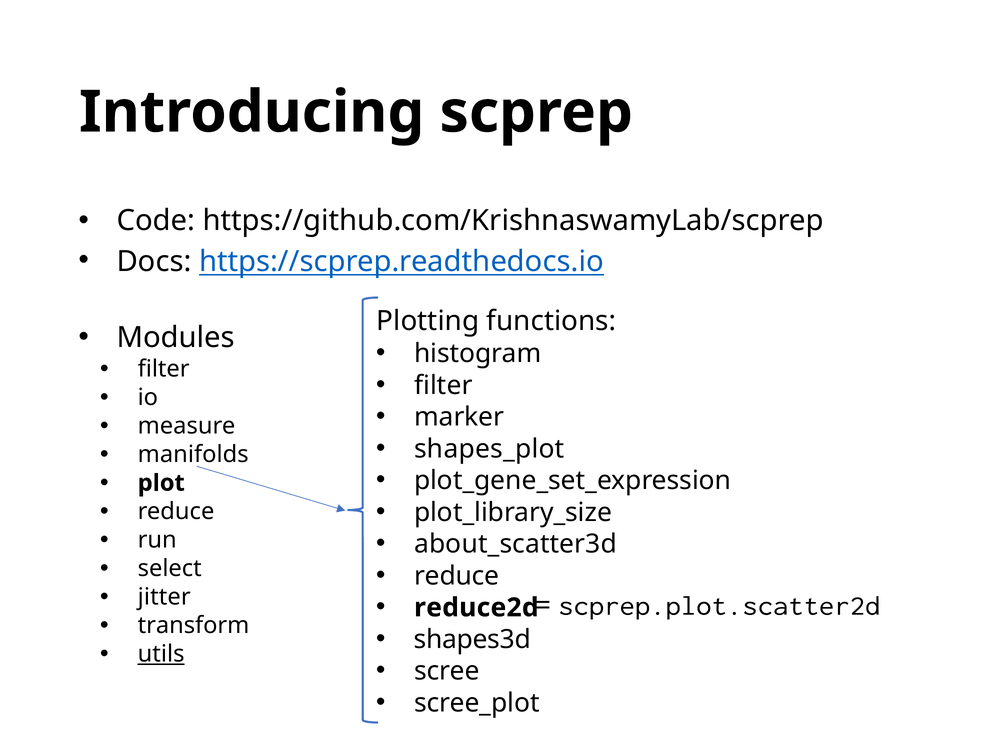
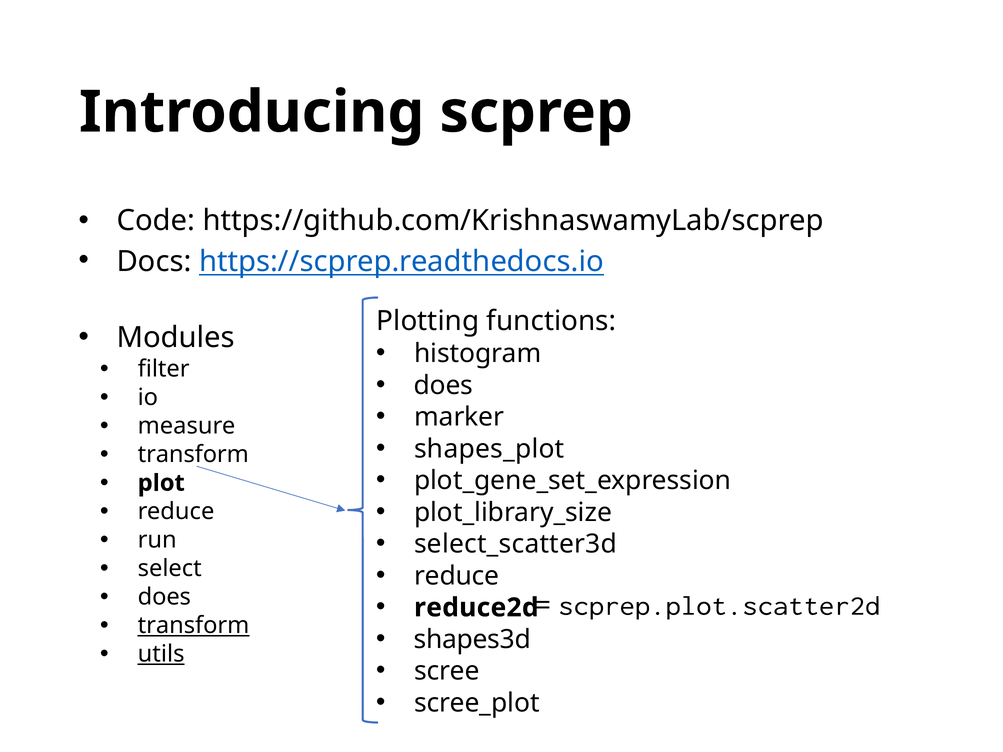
filter: filter -> does (443, 386)
manifolds: manifolds -> transform (193, 455)
about_scatter3d: about_scatter3d -> select_scatter3d (516, 544)
jitter: jitter -> does (164, 597)
transform underline: none -> present (194, 626)
